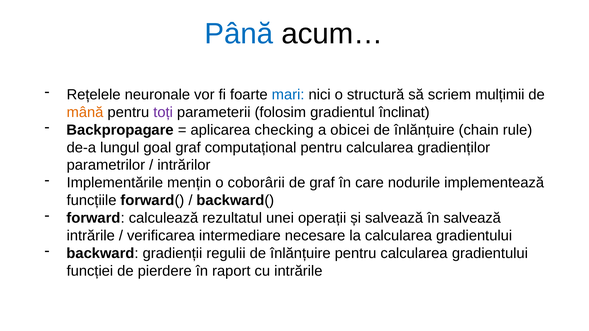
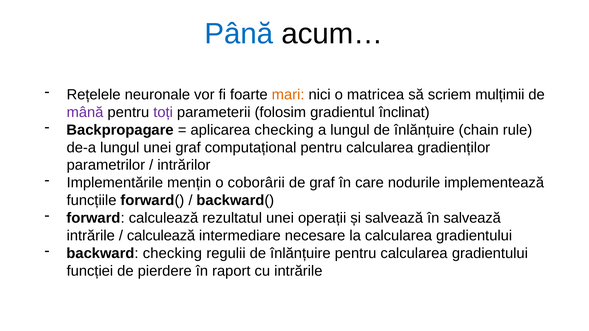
mari colour: blue -> orange (288, 95)
structură: structură -> matricea (376, 95)
mână colour: orange -> purple (85, 112)
a obicei: obicei -> lungul (350, 130)
lungul goal: goal -> unei (157, 148)
verificarea: verificarea -> calculează (161, 236)
backward gradienții: gradienții -> checking (172, 254)
